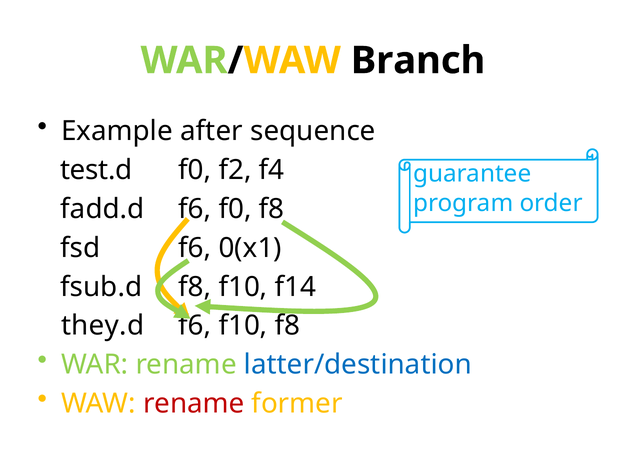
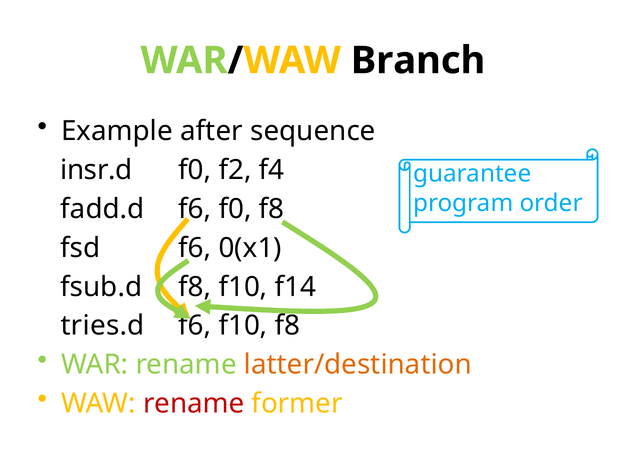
test.d: test.d -> insr.d (96, 170)
they.d: they.d -> tries.d (103, 326)
latter/destination colour: blue -> orange (358, 365)
